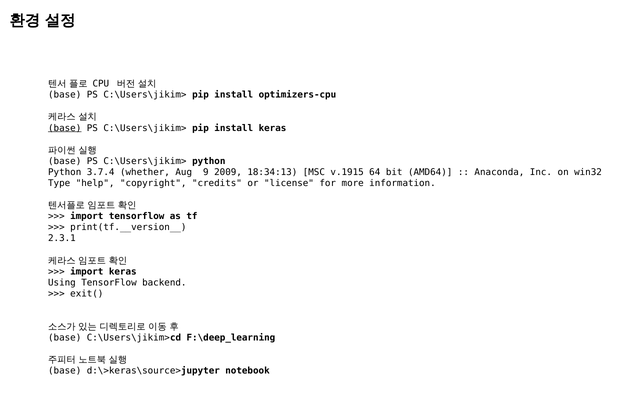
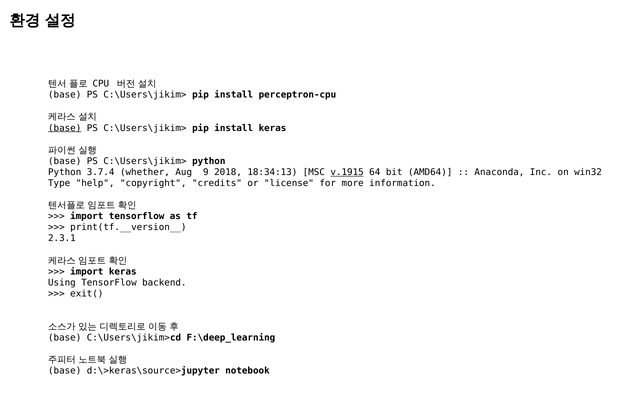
optimizers-cpu: optimizers-cpu -> perceptron-cpu (297, 95)
2009: 2009 -> 2018 (228, 172)
v.1915 underline: none -> present (347, 172)
